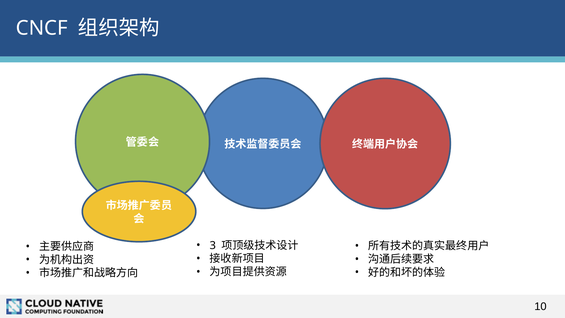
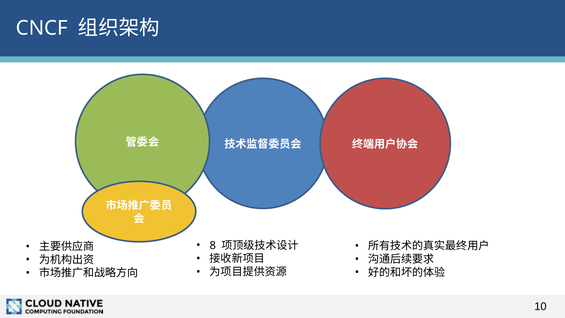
3: 3 -> 8 (213, 245)
